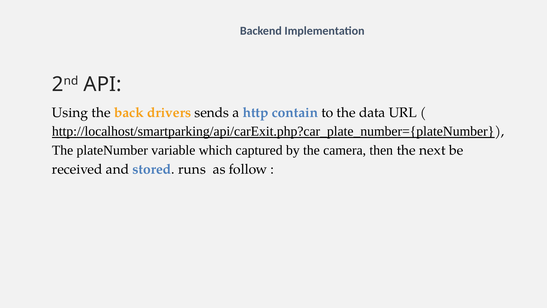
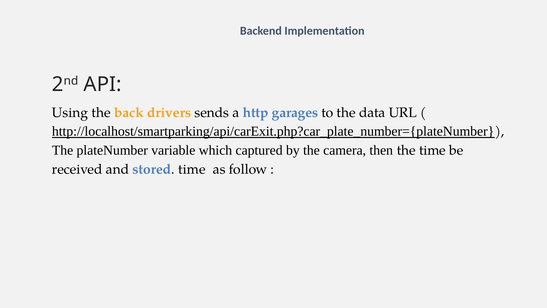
contain: contain -> garages (295, 112)
the next: next -> time (433, 150)
stored runs: runs -> time (192, 169)
